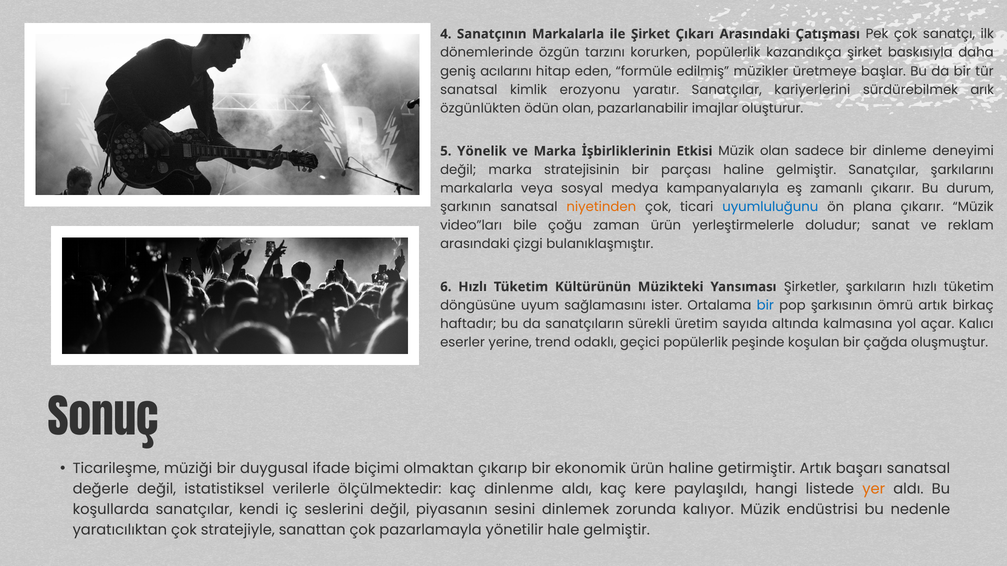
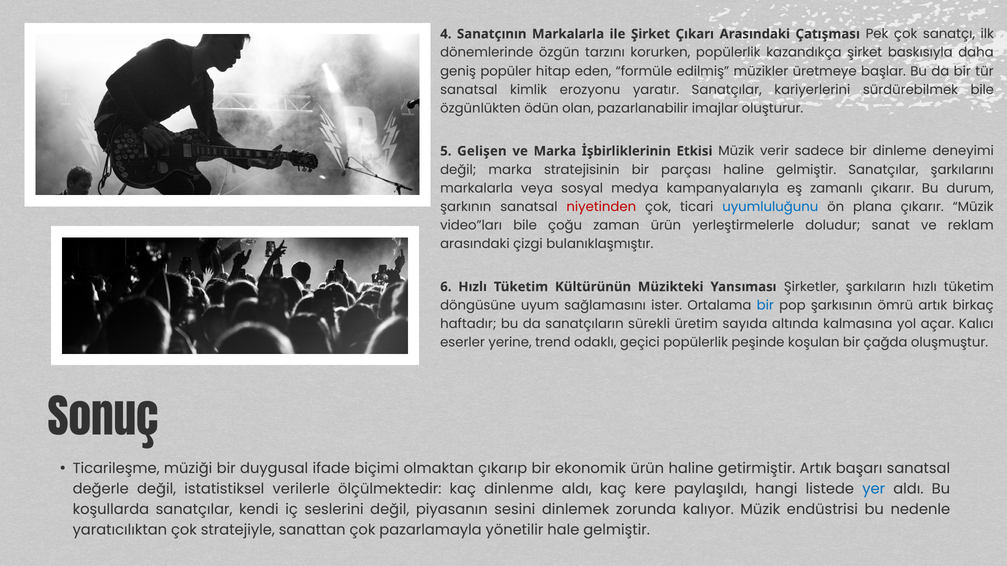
acılarını: acılarını -> popüler (506, 71)
sürdürebilmek arık: arık -> bile (982, 90)
Yönelik: Yönelik -> Gelişen (482, 151)
Müzik olan: olan -> verir (774, 151)
niyetinden colour: orange -> red (601, 207)
yer colour: orange -> blue (874, 489)
